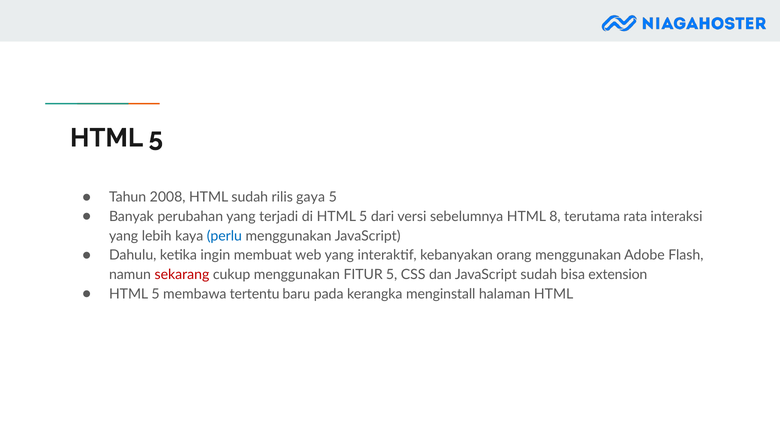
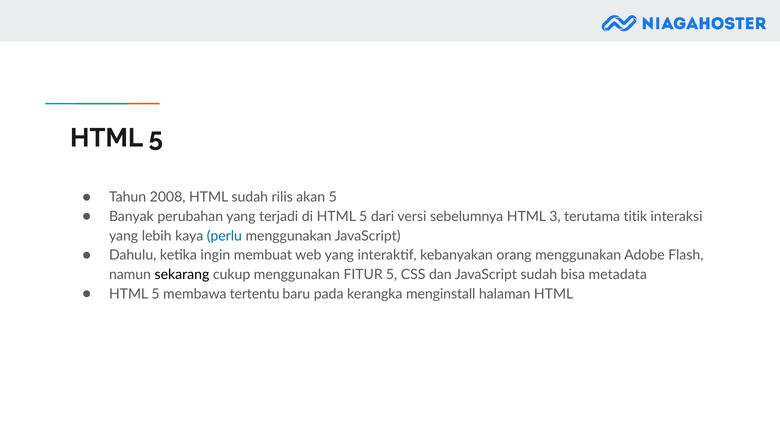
gaya: gaya -> akan (311, 197)
8: 8 -> 3 (555, 216)
rata: rata -> titik (635, 216)
sekarang colour: red -> black (182, 274)
extension: extension -> metadata (618, 274)
